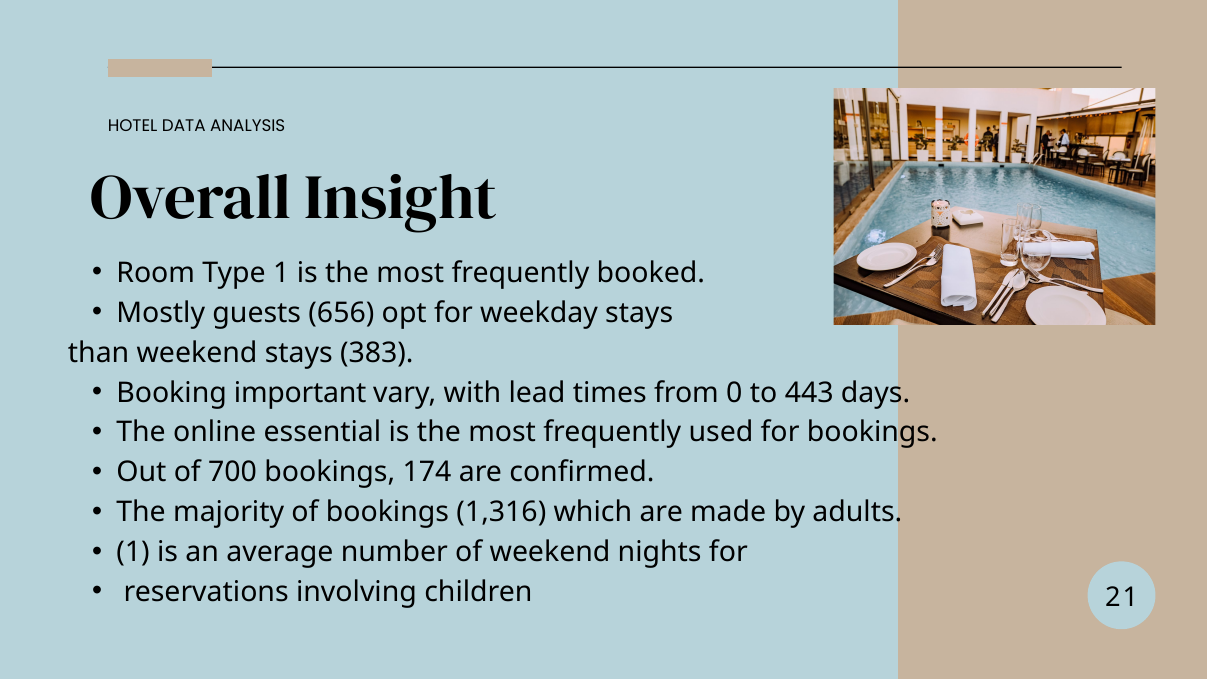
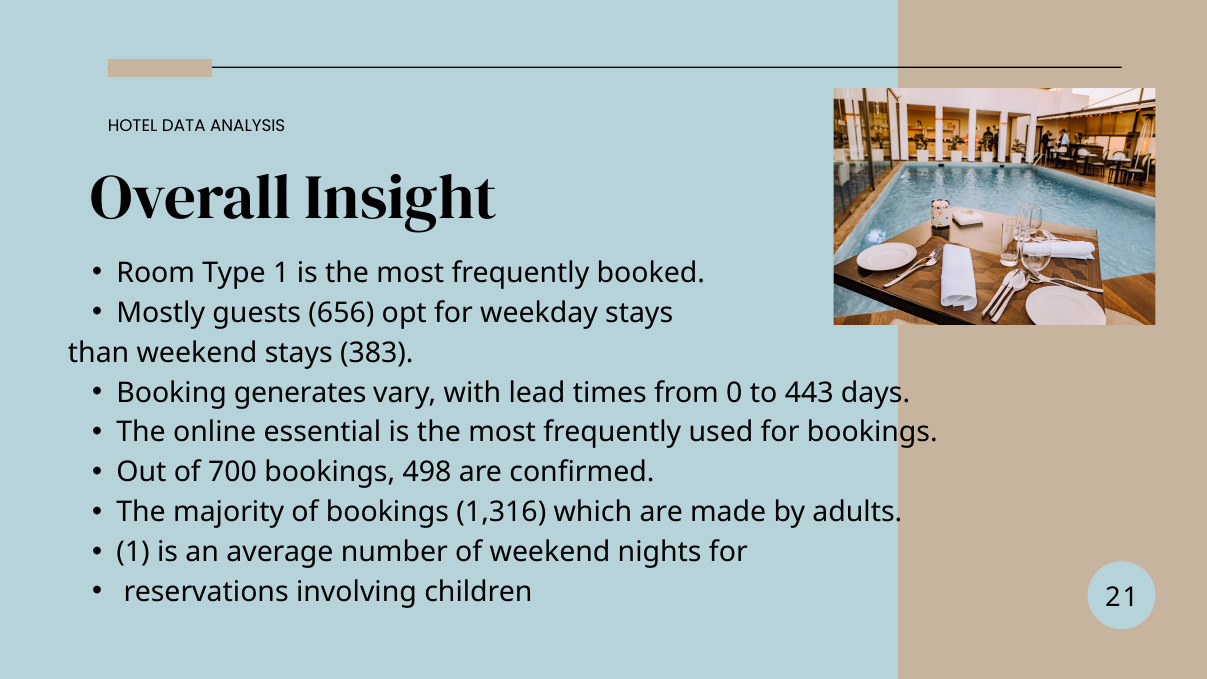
important: important -> generates (300, 393)
174: 174 -> 498 (427, 472)
